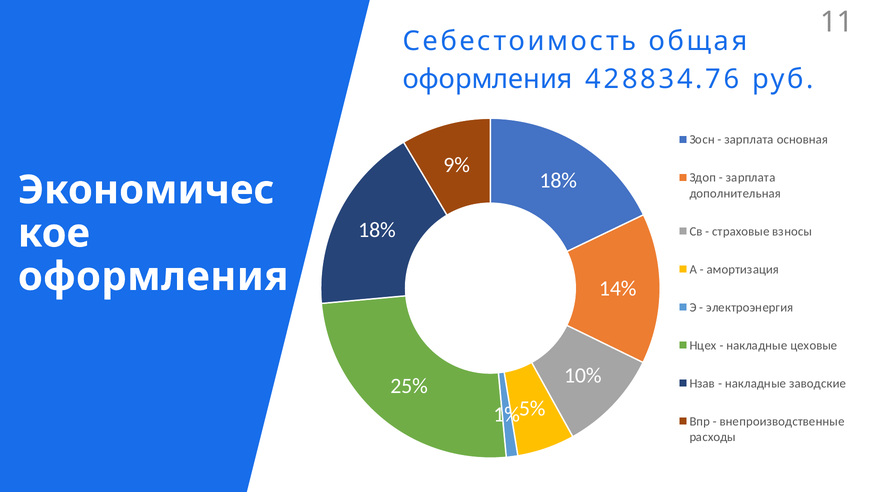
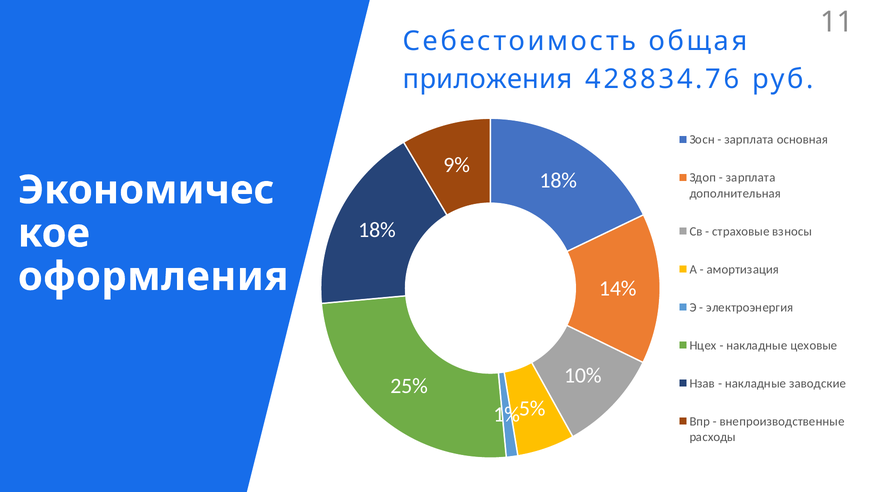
оформления: оформления -> приложения (488, 79)
